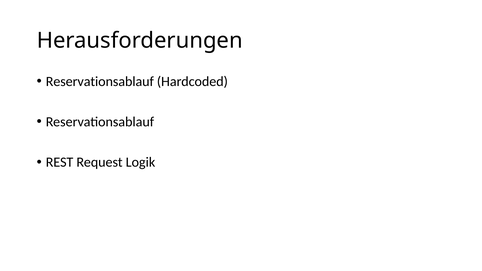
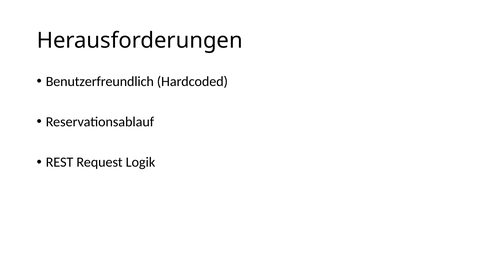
Reservationsablauf: Reservationsablauf -> Benutzerfreundlich (100, 81)
